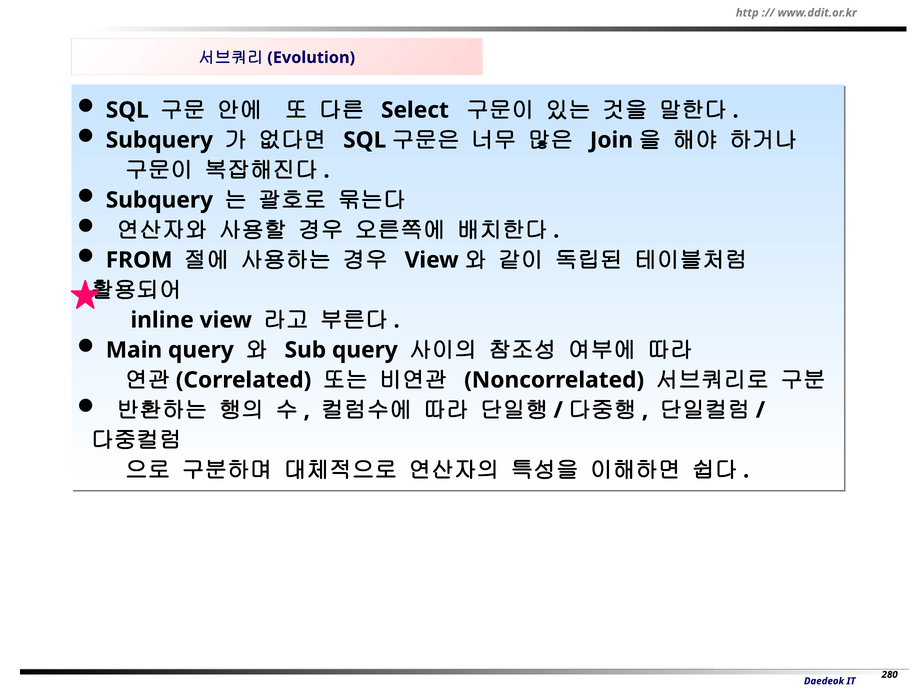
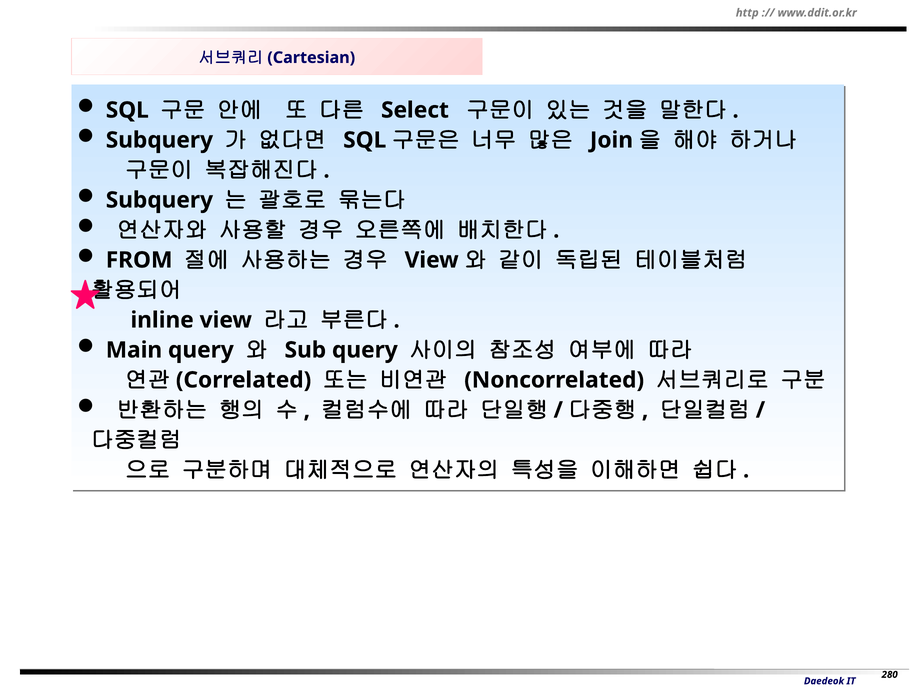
Evolution: Evolution -> Cartesian (311, 58)
